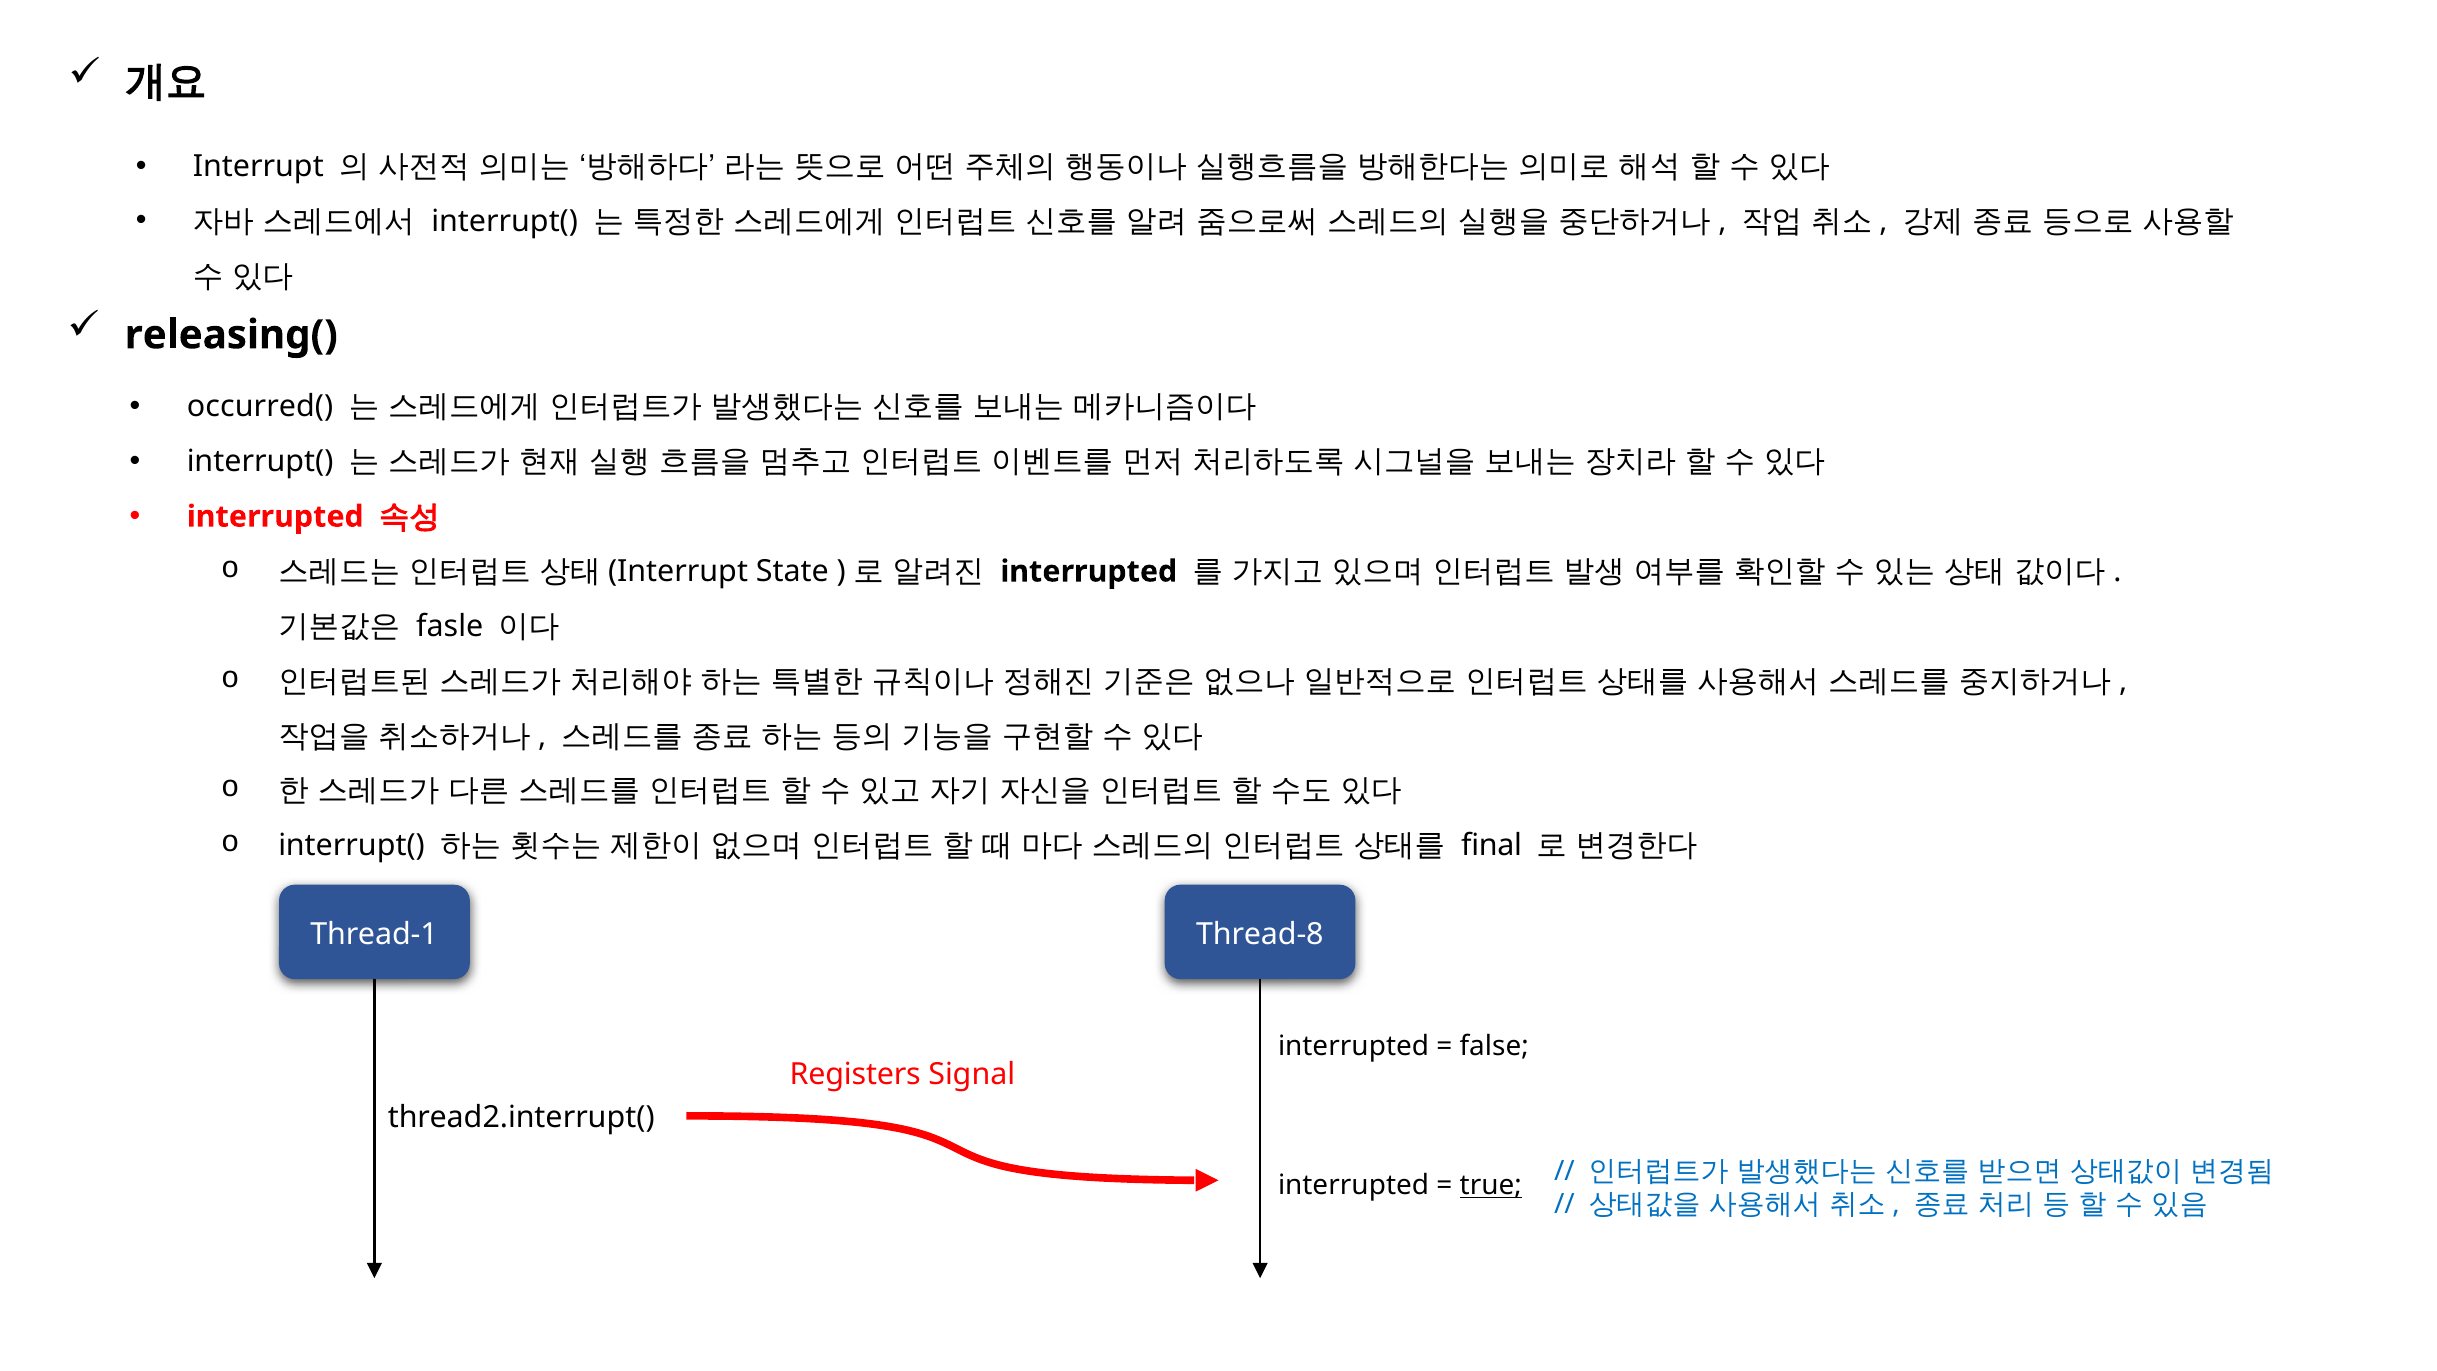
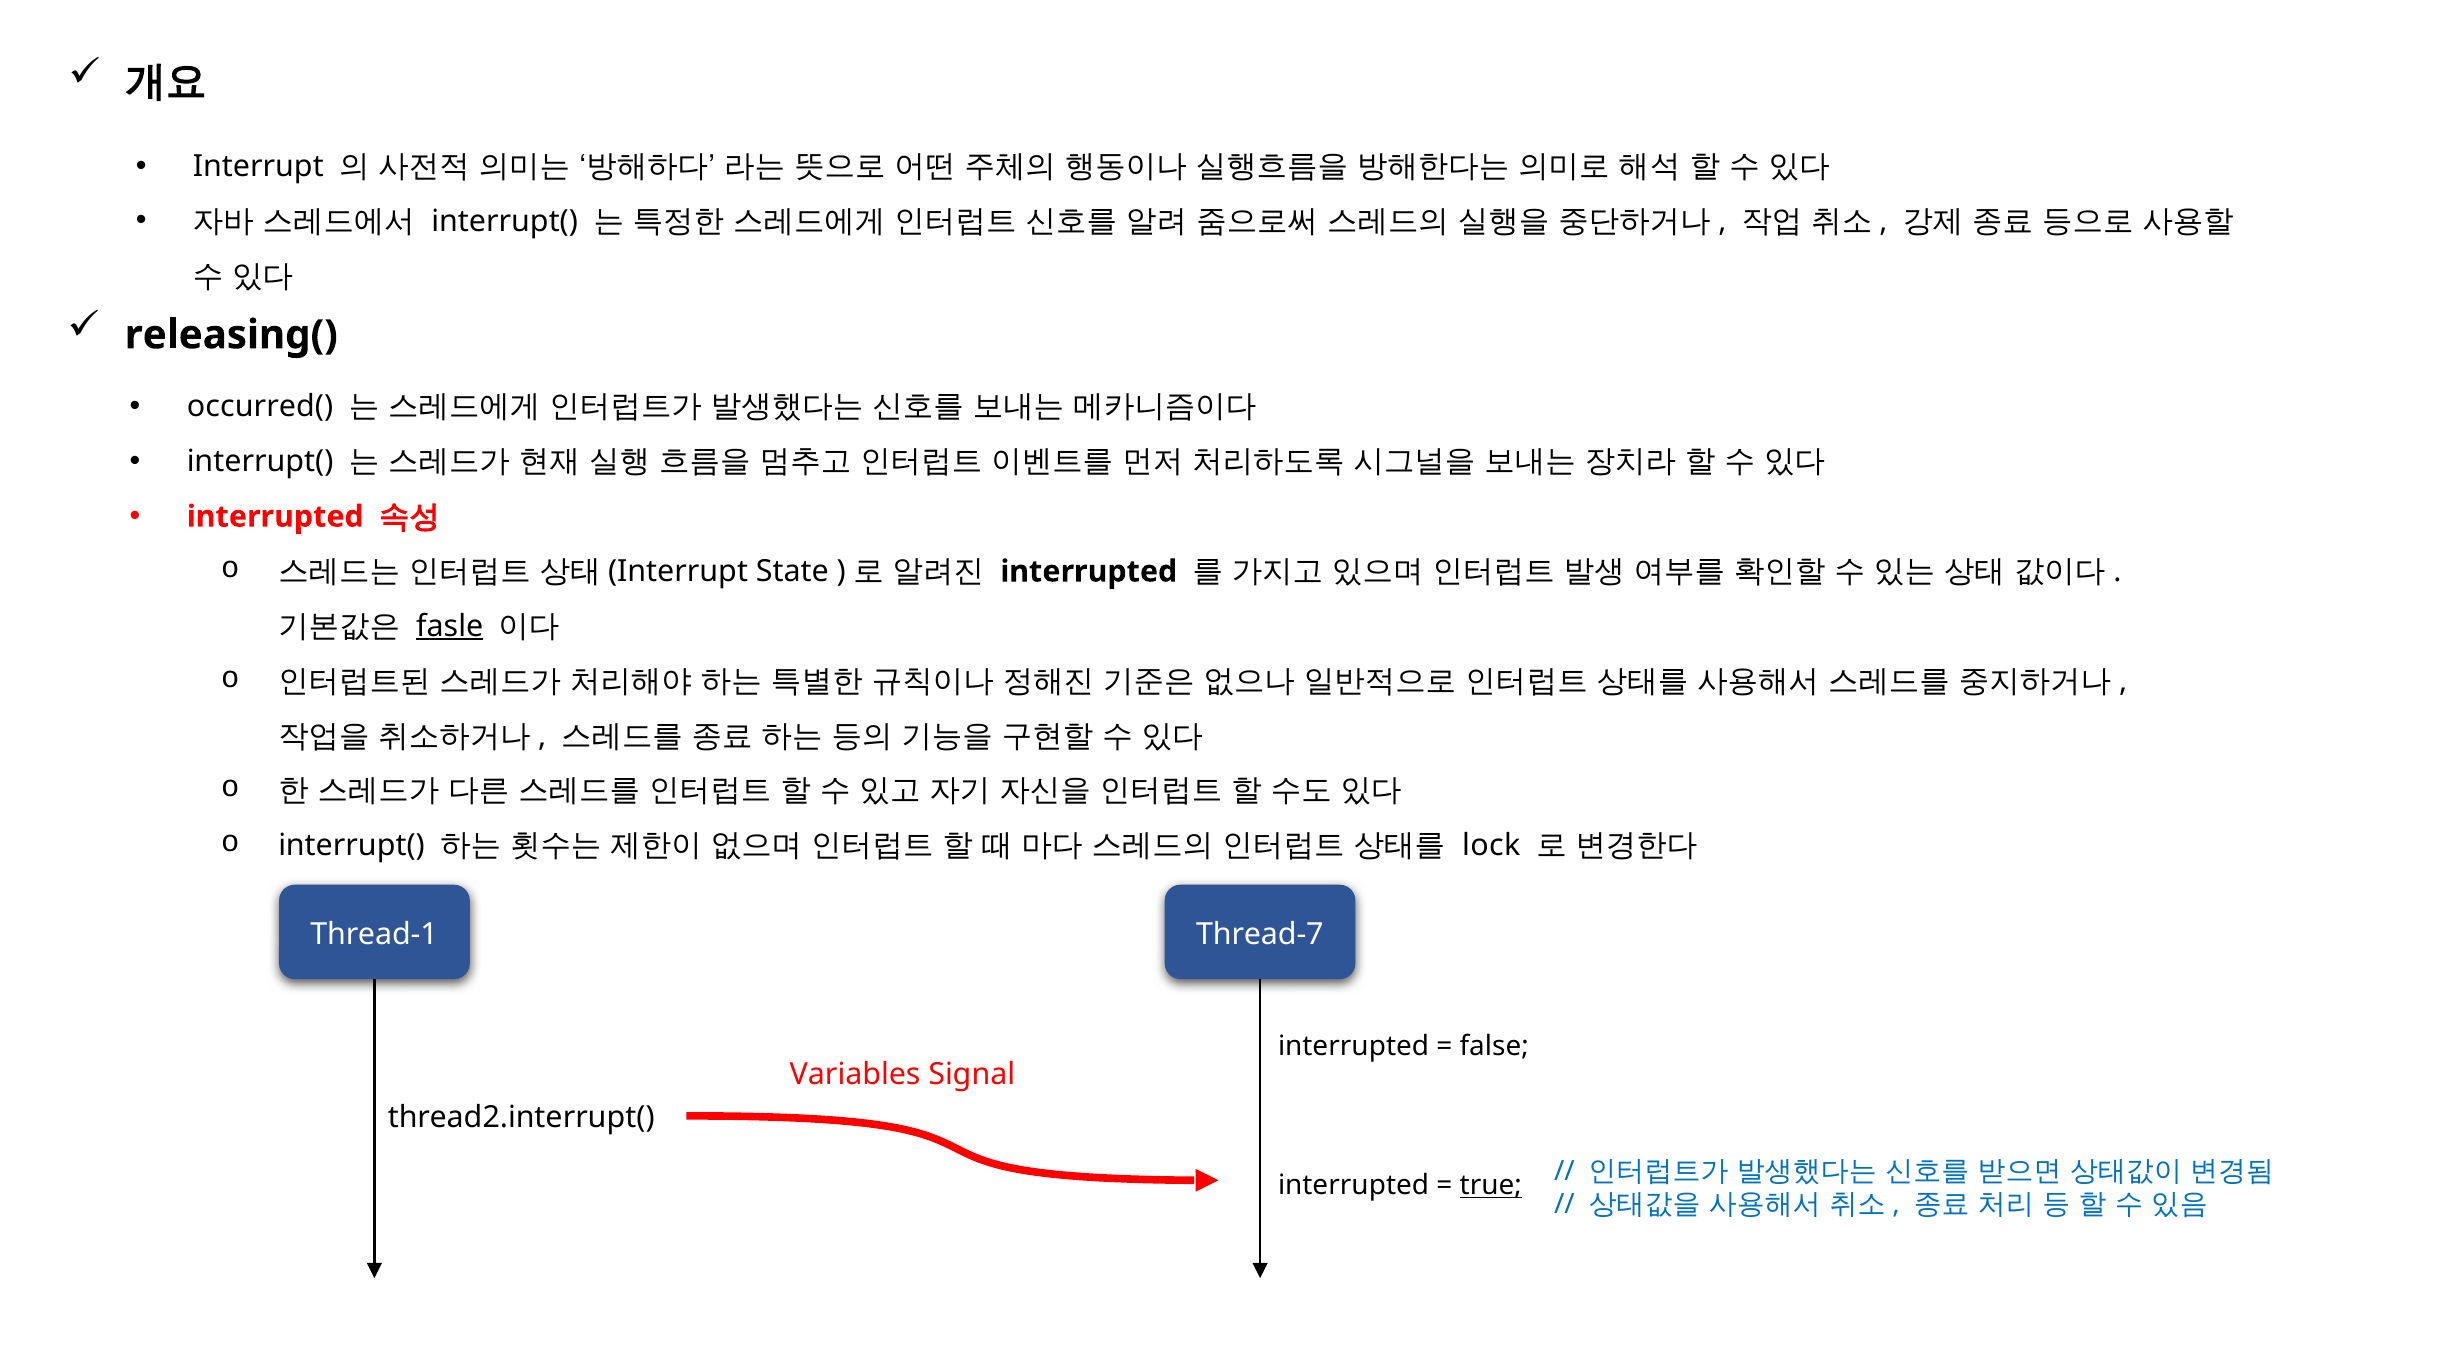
fasle underline: none -> present (450, 626)
final: final -> lock (1491, 846)
Thread-8: Thread-8 -> Thread-7 (1260, 934)
Registers: Registers -> Variables (855, 1074)
